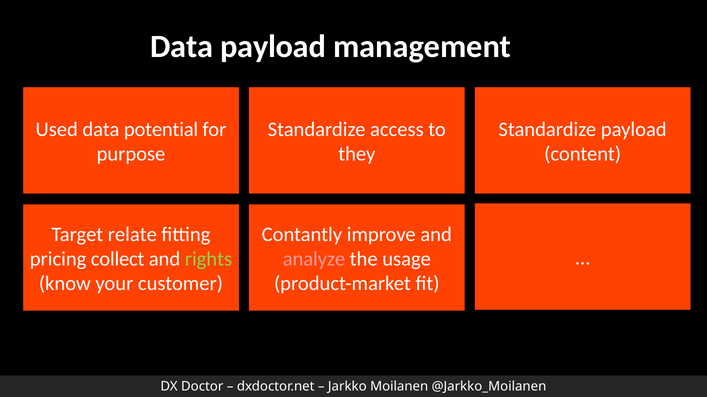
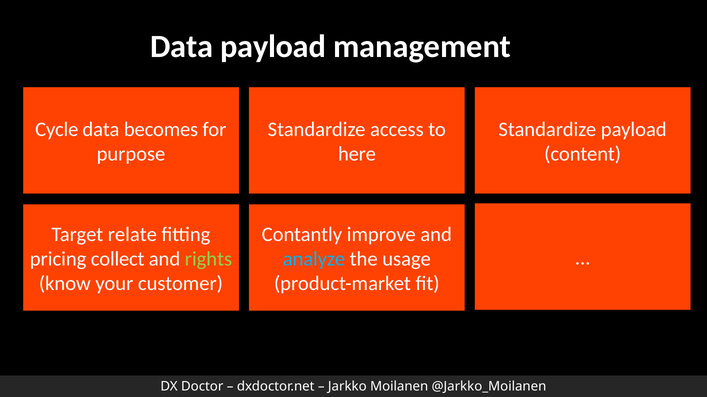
Used: Used -> Cycle (57, 130)
potential: potential -> becomes (161, 130)
they: they -> here (357, 154)
analyze colour: pink -> light blue (314, 259)
